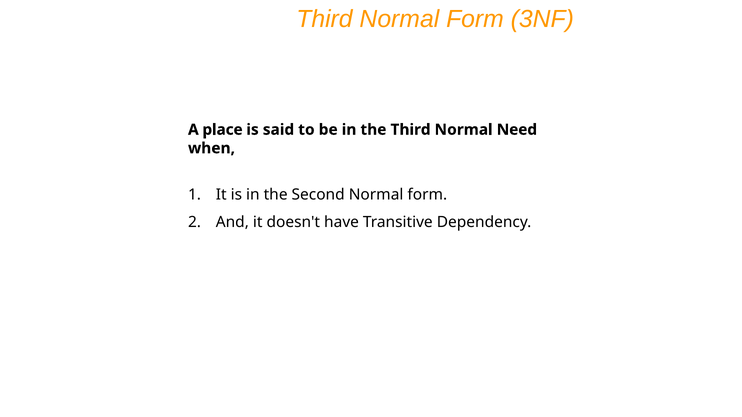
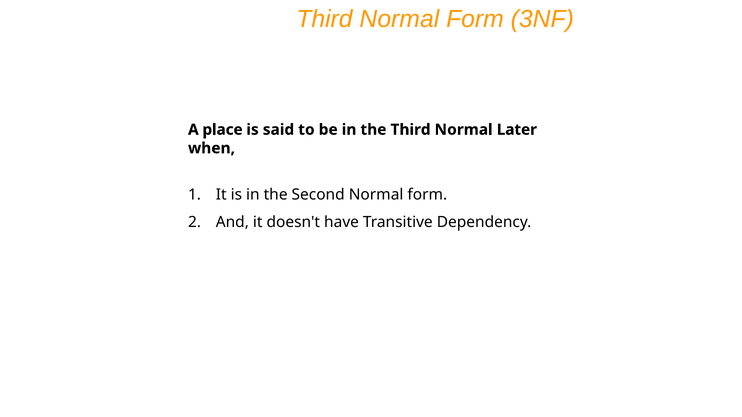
Need: Need -> Later (517, 130)
